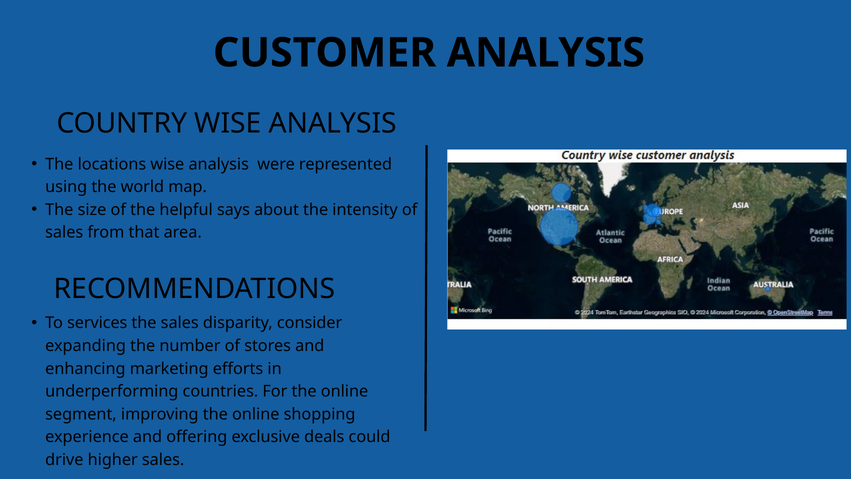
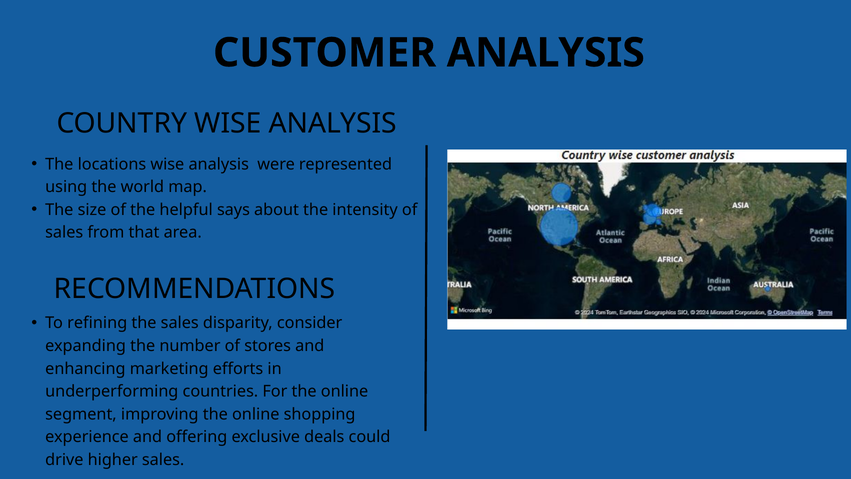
services: services -> refining (97, 323)
